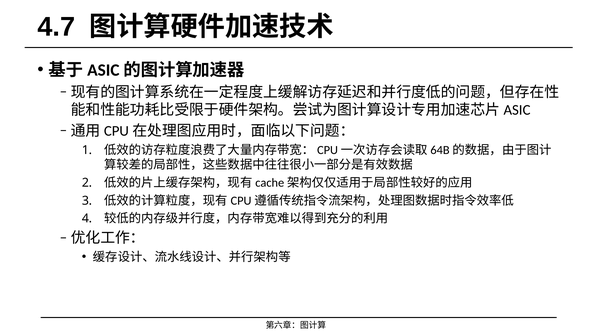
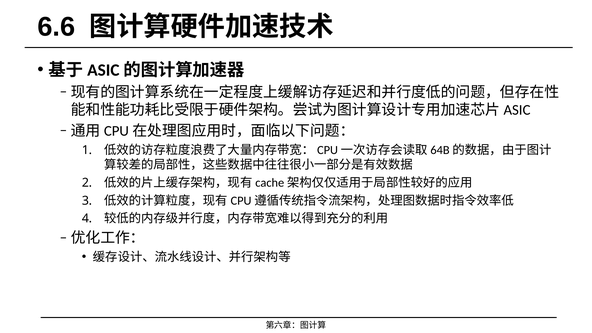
4.7: 4.7 -> 6.6 (56, 27)
